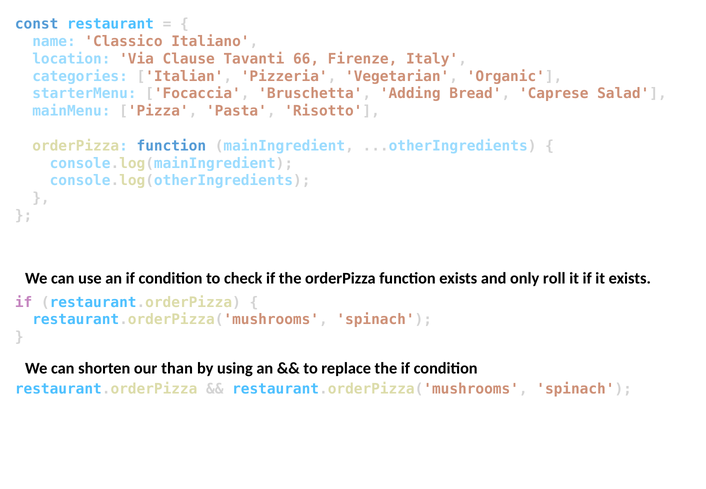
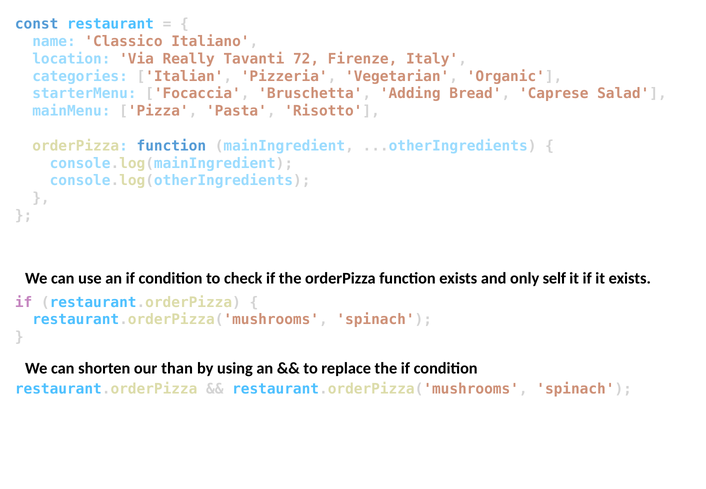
Clause: Clause -> Really (189, 59)
66: 66 -> 72 (306, 59)
roll: roll -> self (554, 278)
